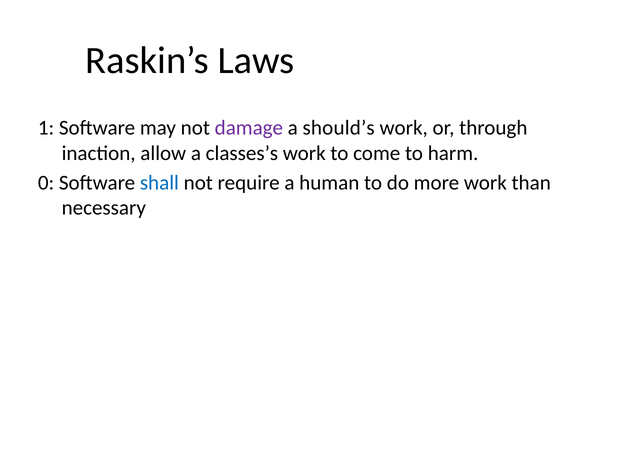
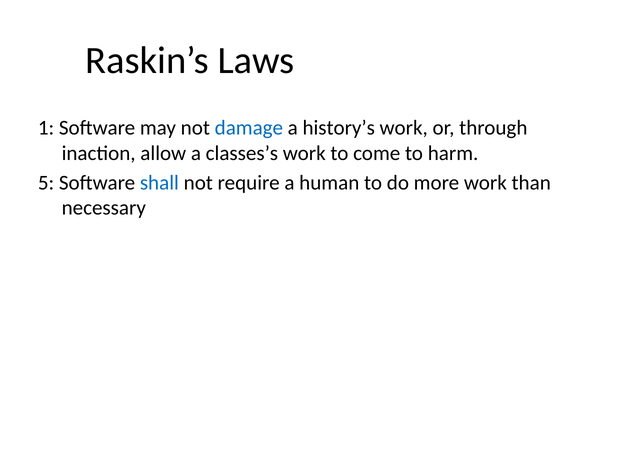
damage colour: purple -> blue (249, 128)
should’s: should’s -> history’s (339, 128)
0: 0 -> 5 (46, 183)
